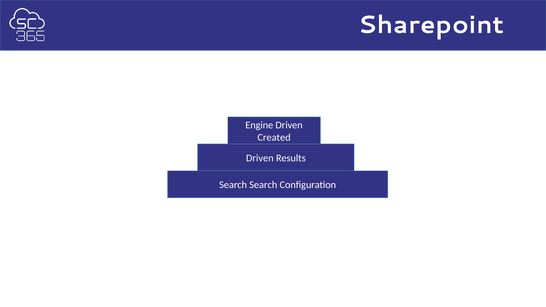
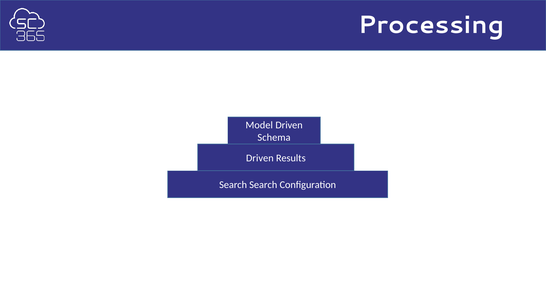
Sharepoint: Sharepoint -> Processing (431, 25)
Engine: Engine -> Model (259, 125)
Created: Created -> Schema (274, 137)
